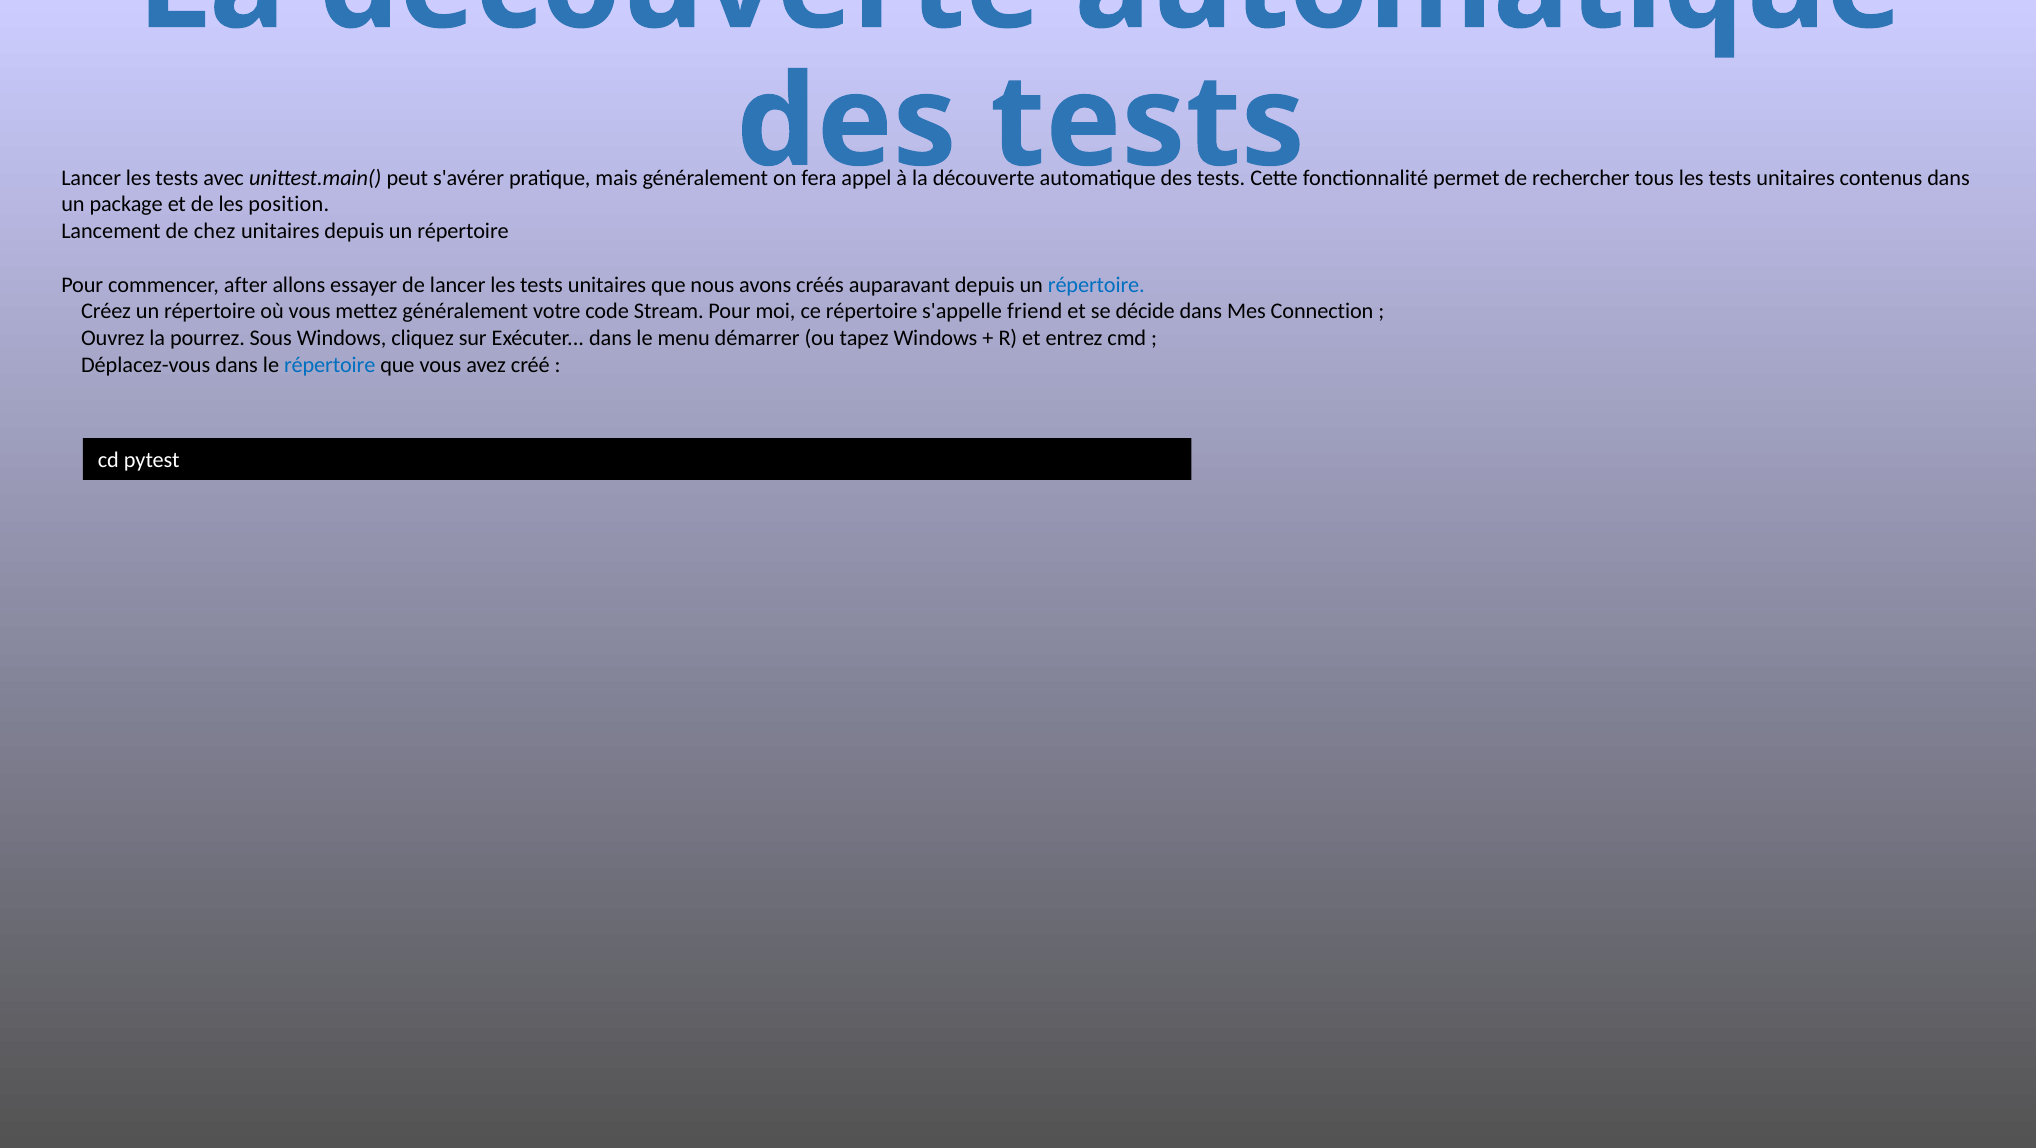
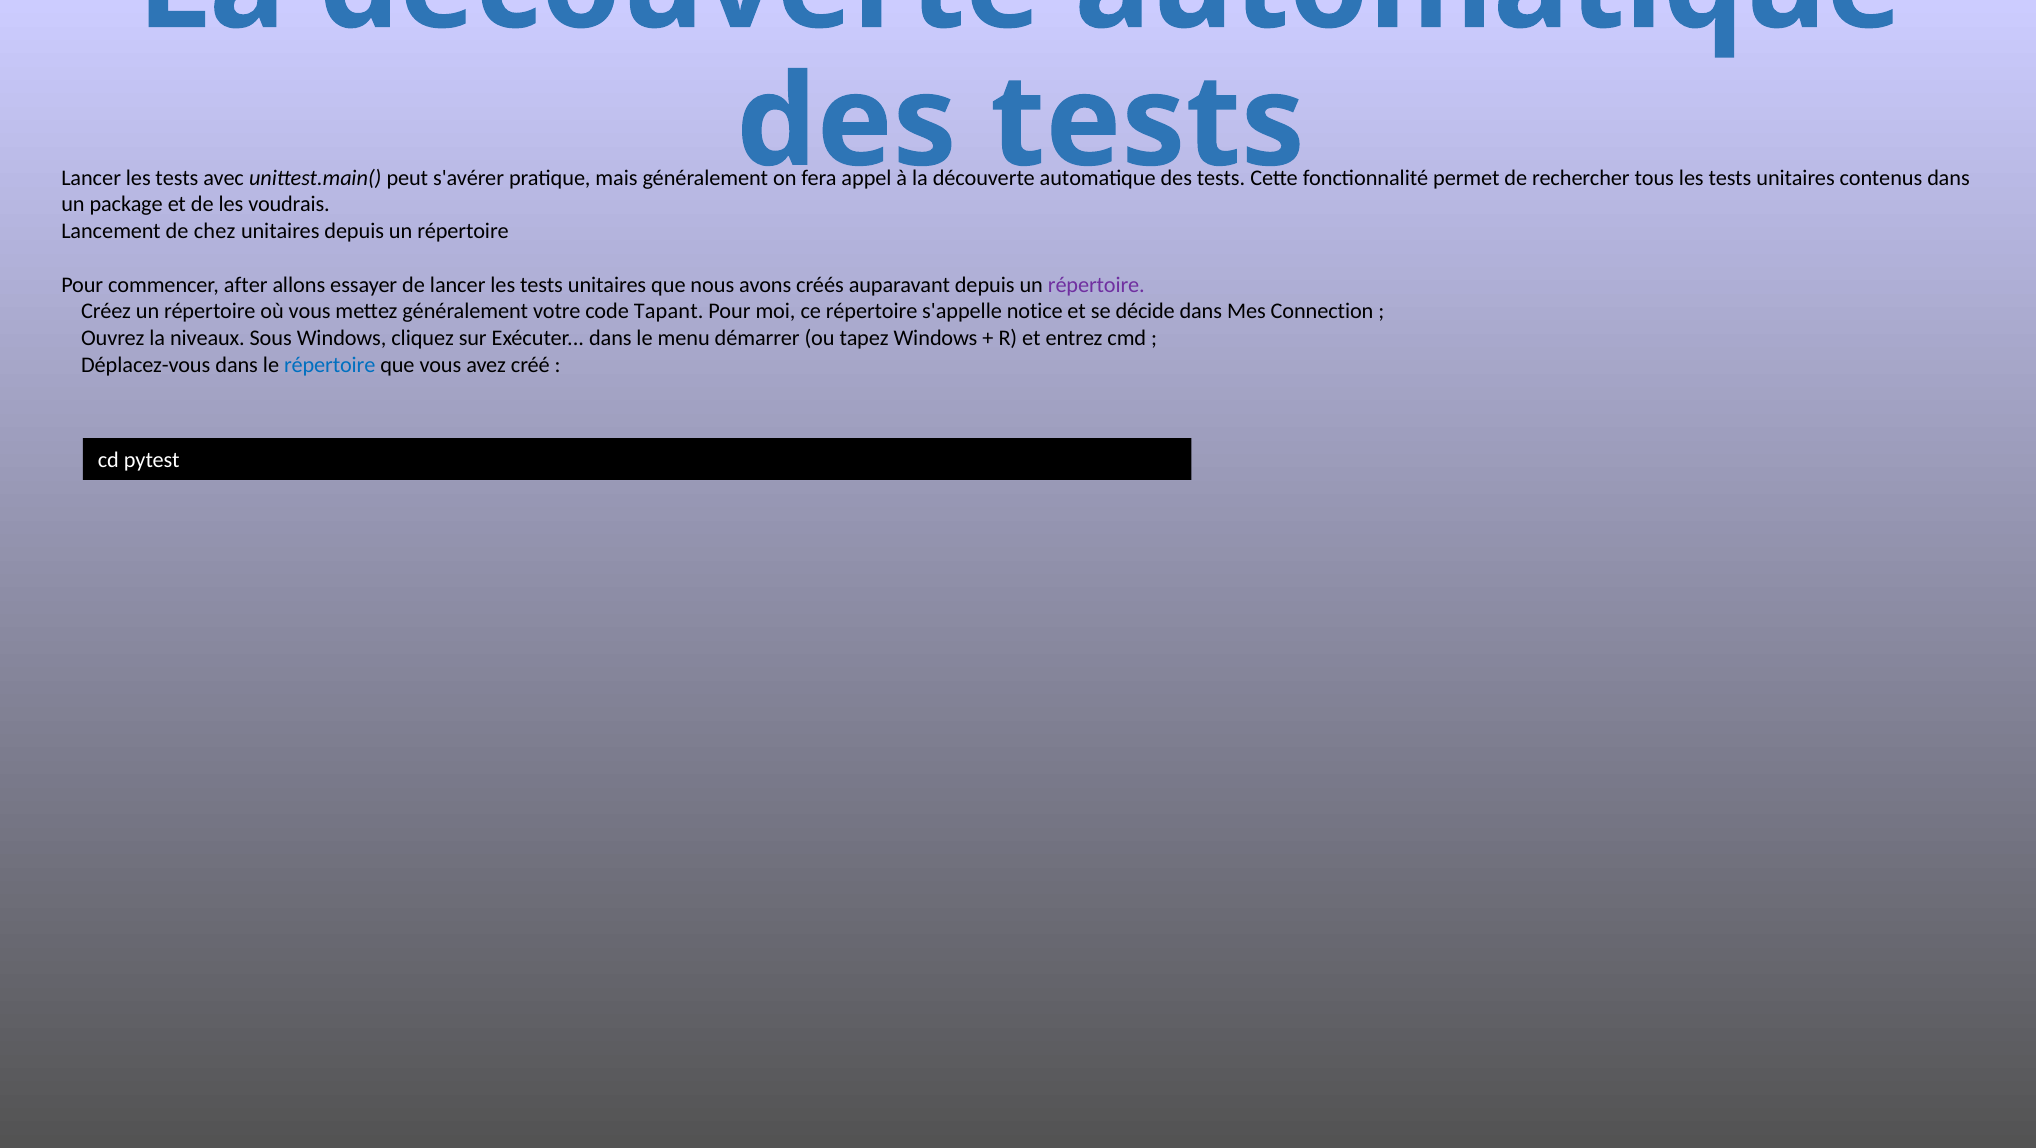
position: position -> voudrais (289, 204)
répertoire colour: blue -> purple (1096, 285)
Stream: Stream -> Tapant (669, 312)
friend: friend -> notice (1035, 312)
pourrez: pourrez -> niveaux (207, 338)
